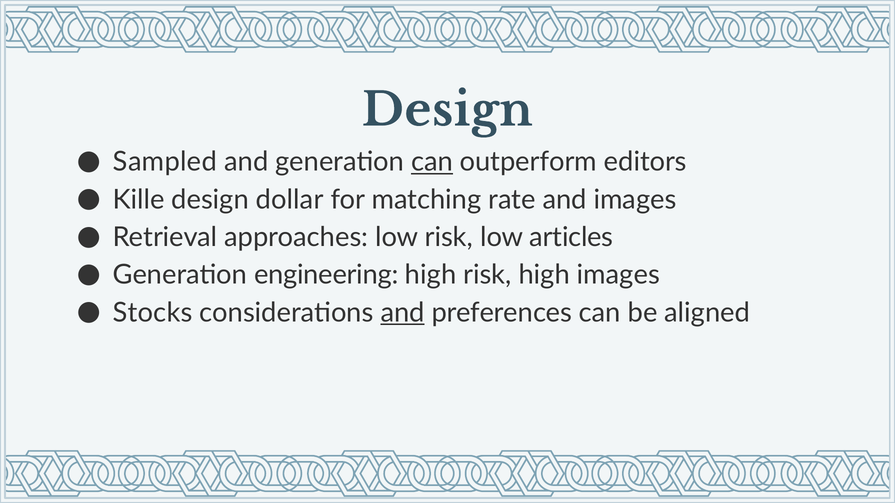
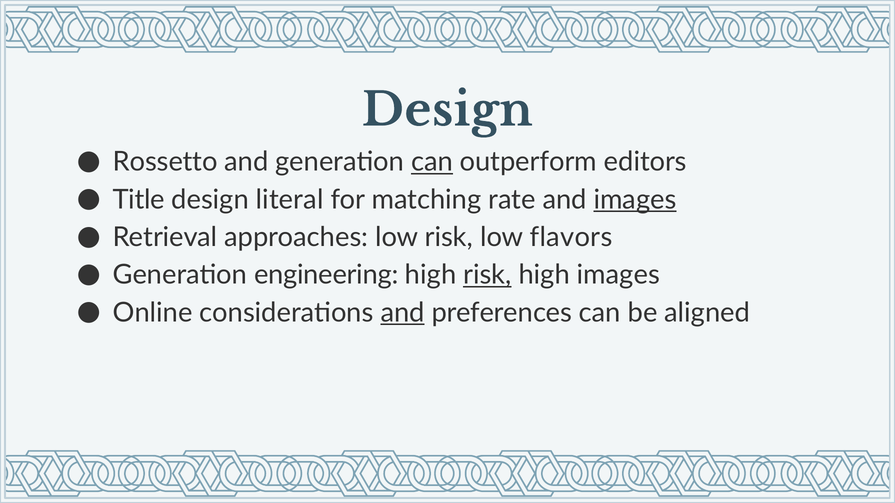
Sampled: Sampled -> Rossetto (165, 162)
Kille: Kille -> Title (139, 200)
dollar: dollar -> literal (290, 200)
images underline: none -> present (635, 200)
articles: articles -> flavors (571, 238)
risk underline: none -> present (487, 275)
Stocks: Stocks -> Online (153, 313)
